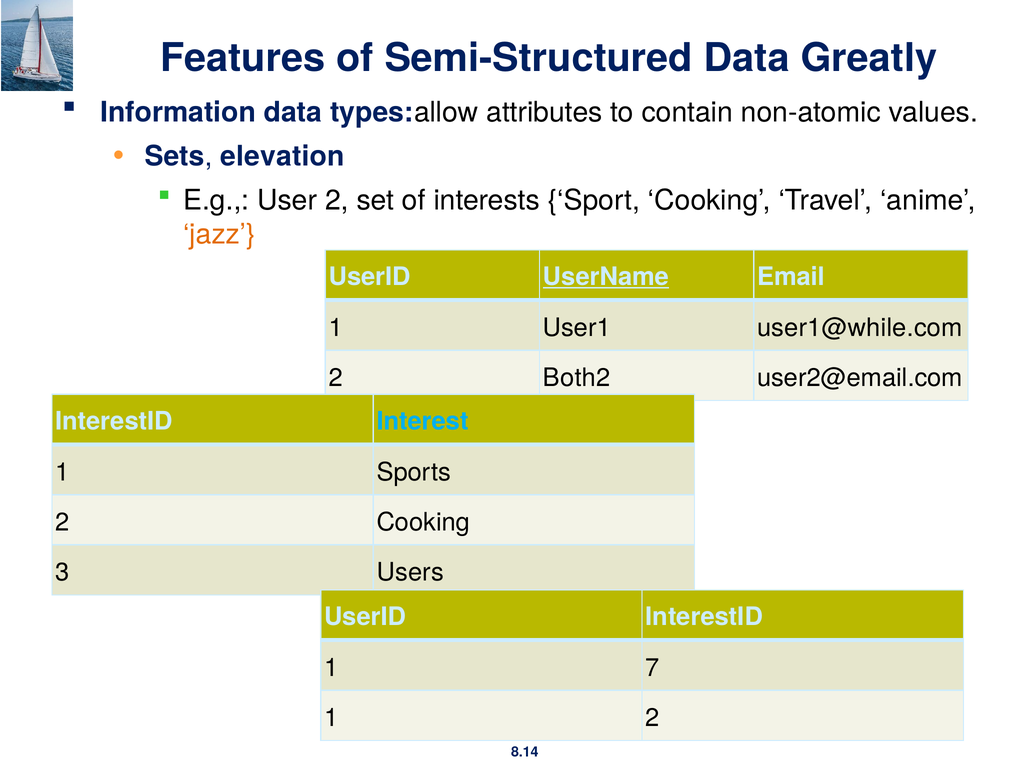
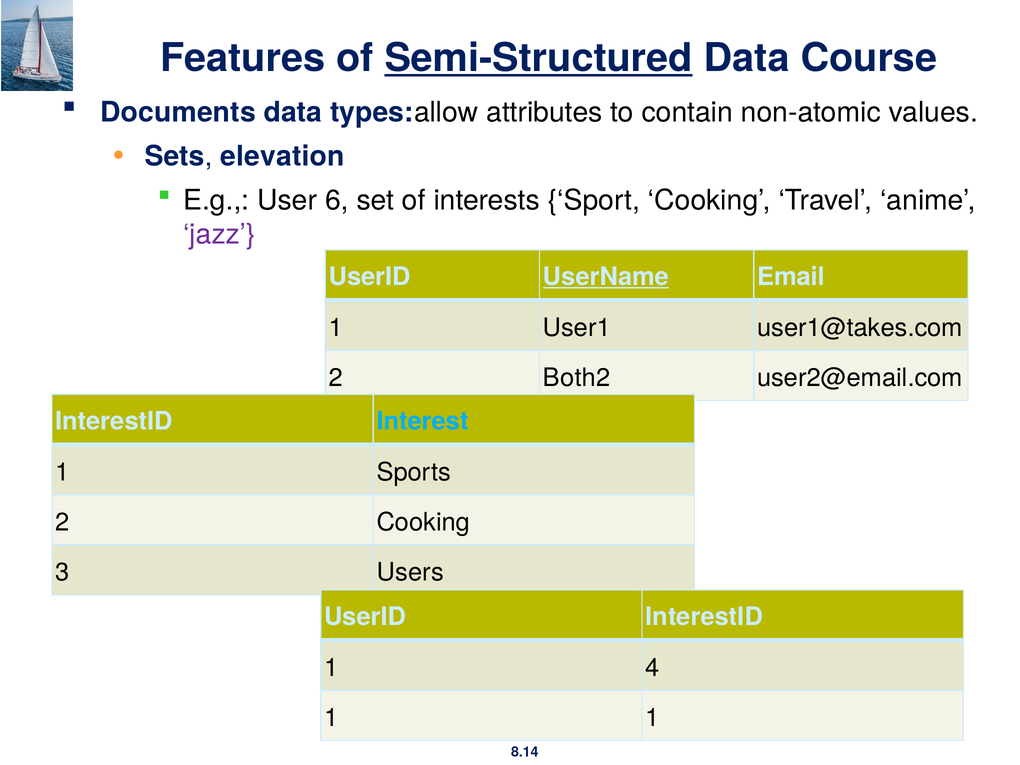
Semi-Structured underline: none -> present (539, 58)
Greatly: Greatly -> Course (869, 58)
Information: Information -> Documents (178, 112)
User 2: 2 -> 6 (337, 200)
jazz colour: orange -> purple (219, 234)
user1@while.com: user1@while.com -> user1@takes.com (860, 328)
7: 7 -> 4 (653, 668)
1 2: 2 -> 1 (653, 718)
